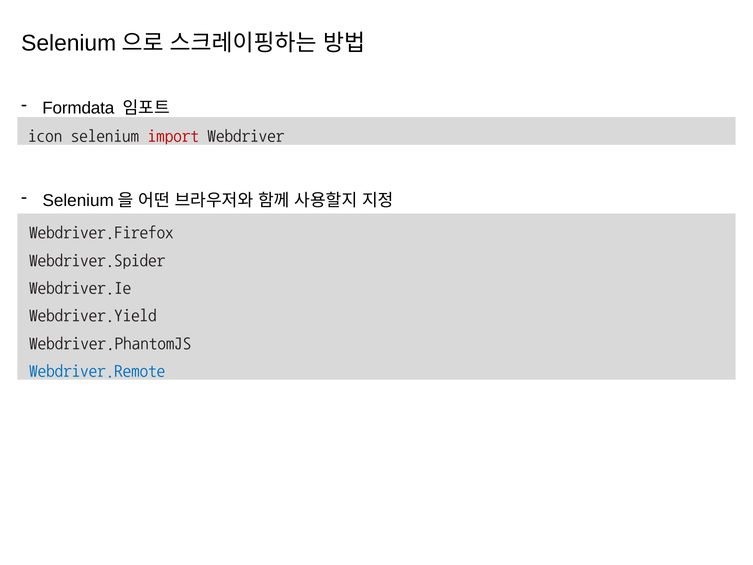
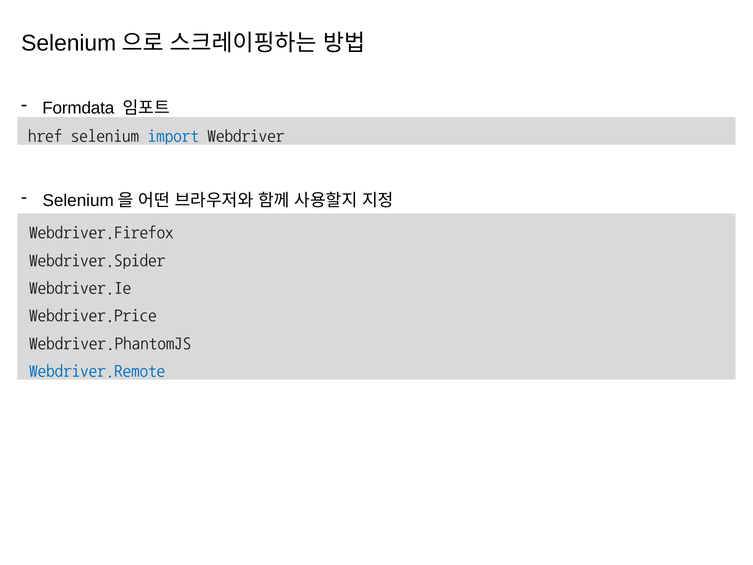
icon: icon -> href (45, 136)
import colour: red -> blue (173, 136)
Webdriver.Yield: Webdriver.Yield -> Webdriver.Price (93, 315)
